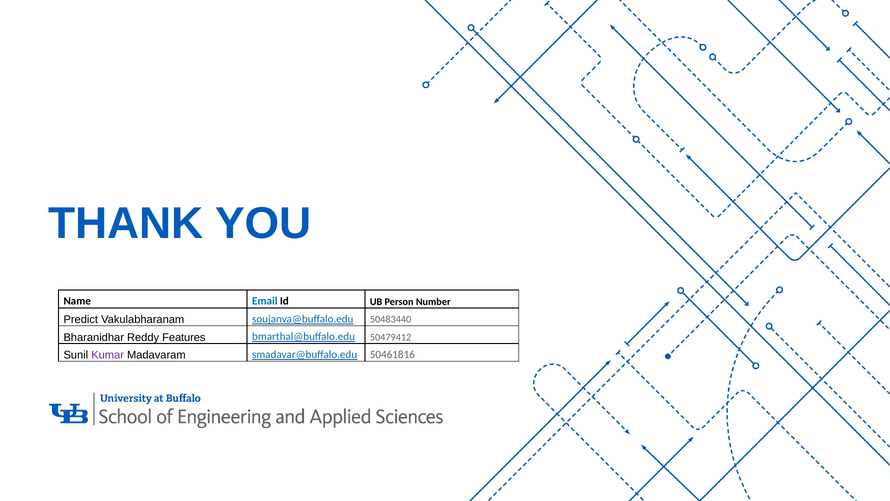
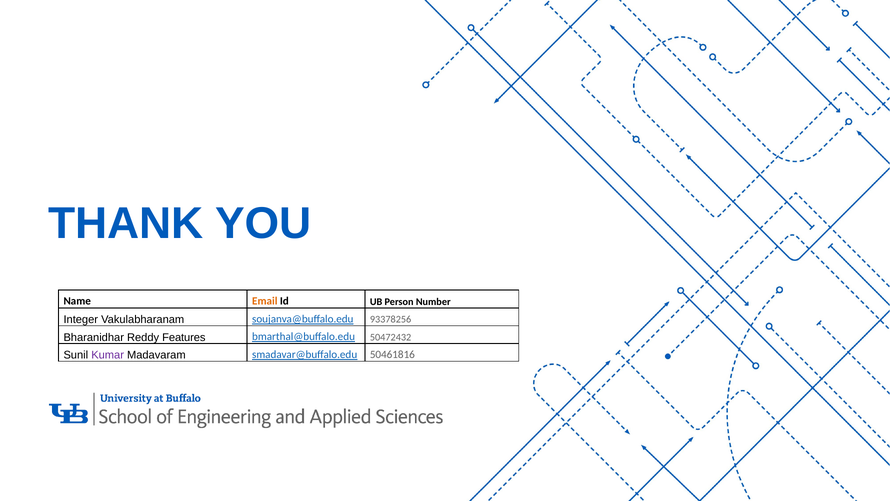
Email colour: blue -> orange (265, 301)
Predict: Predict -> Integer (81, 319)
50483440: 50483440 -> 93378256 (391, 319)
50479412: 50479412 -> 50472432 (391, 337)
